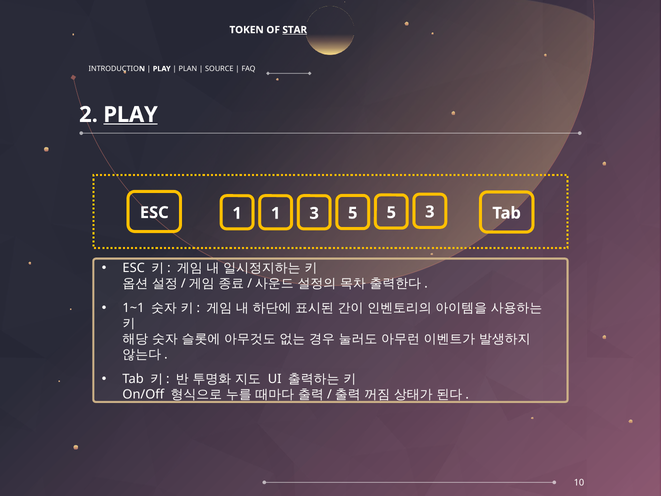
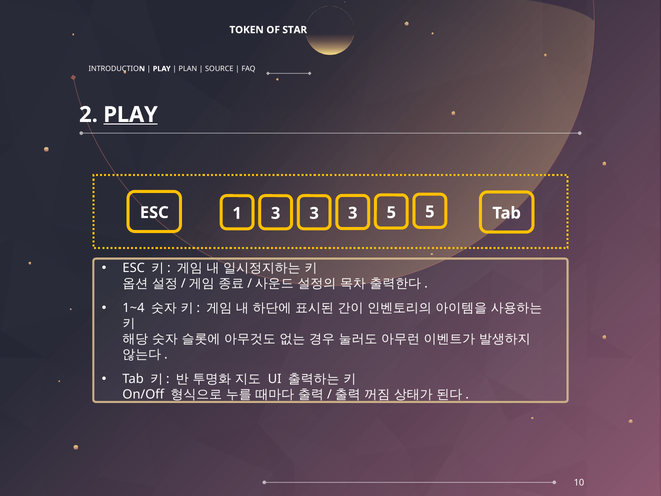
STAR underline: present -> none (295, 30)
1 1: 1 -> 3 (276, 213)
5: 5 -> 3 (353, 213)
5 3: 3 -> 5 (430, 212)
1~1: 1~1 -> 1~4 (134, 308)
